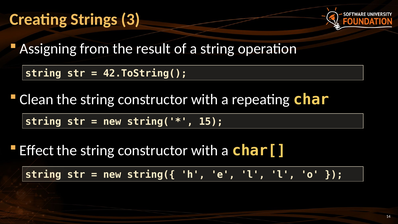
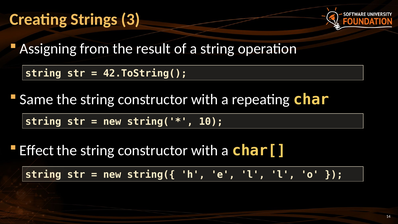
Clean: Clean -> Same (36, 100)
15: 15 -> 10 (211, 122)
